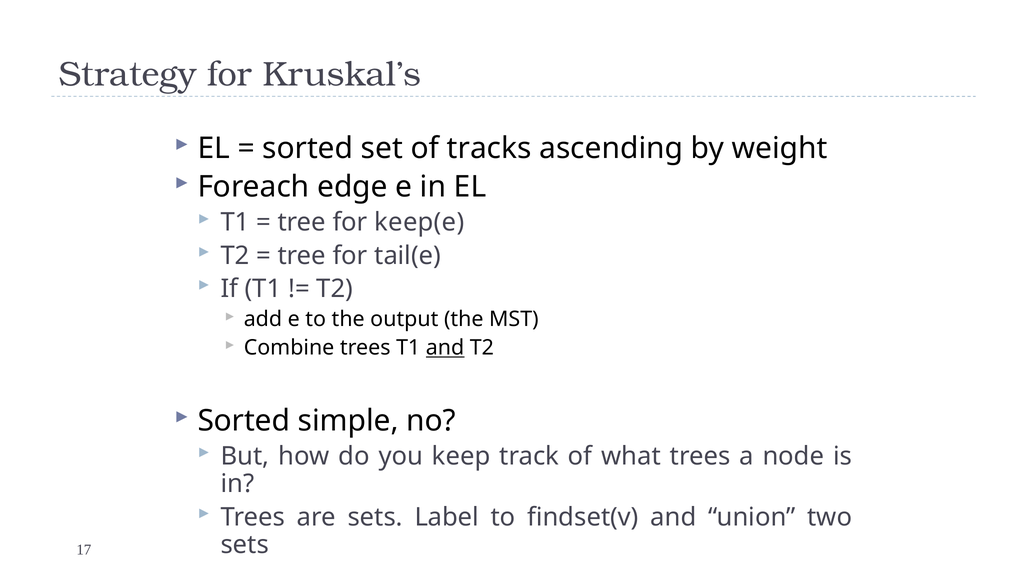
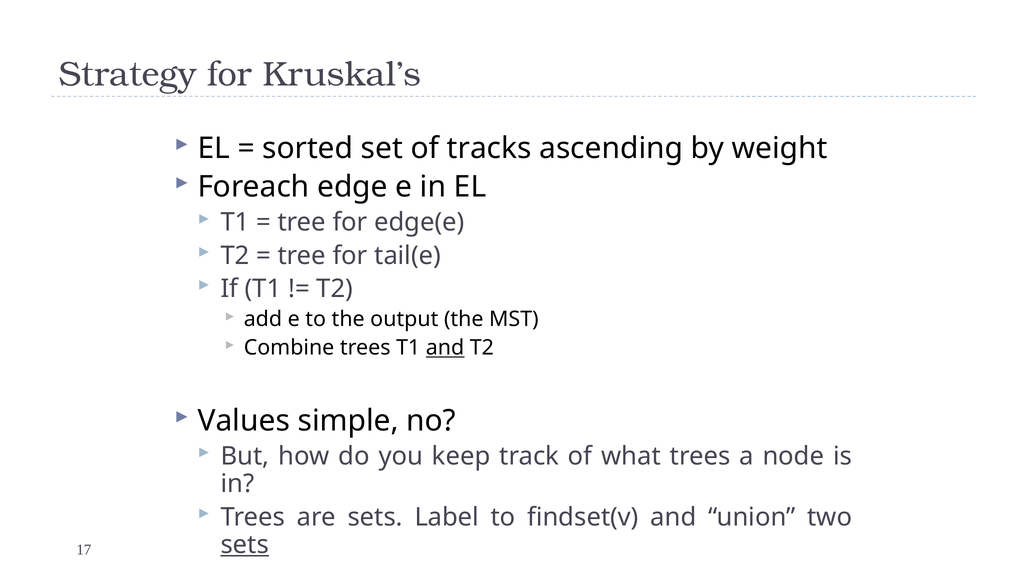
keep(e: keep(e -> edge(e (419, 222)
Sorted: Sorted -> Values (244, 421)
sets underline: none -> present (245, 544)
